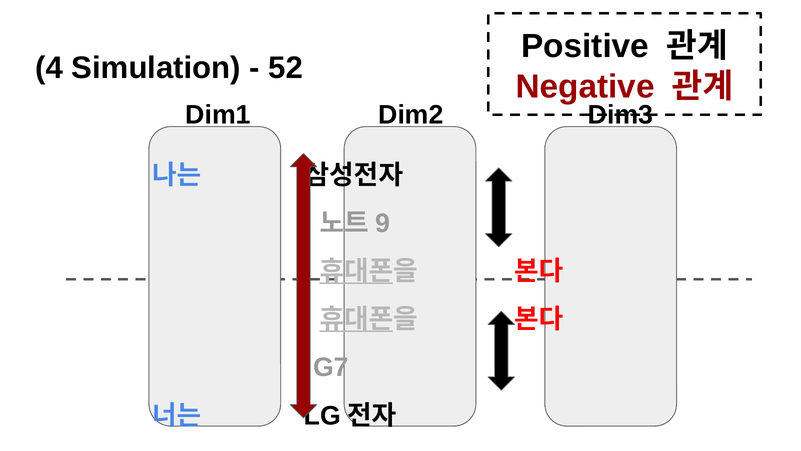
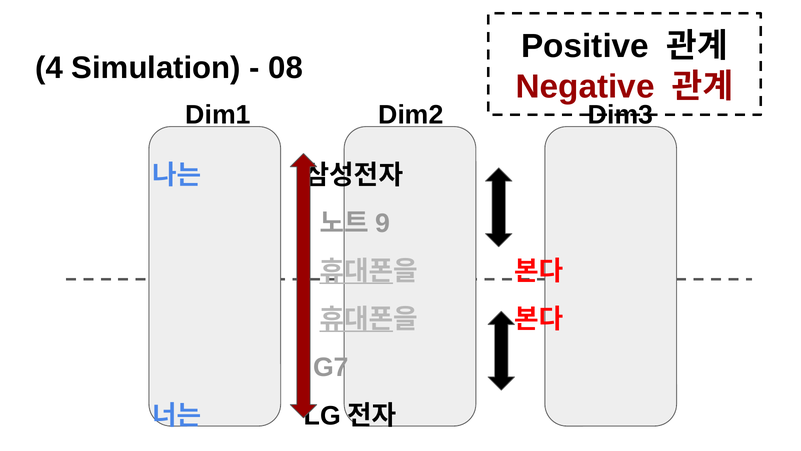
52: 52 -> 08 (286, 68)
